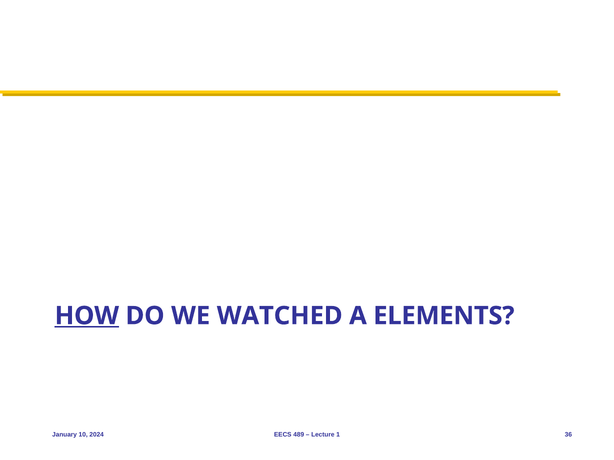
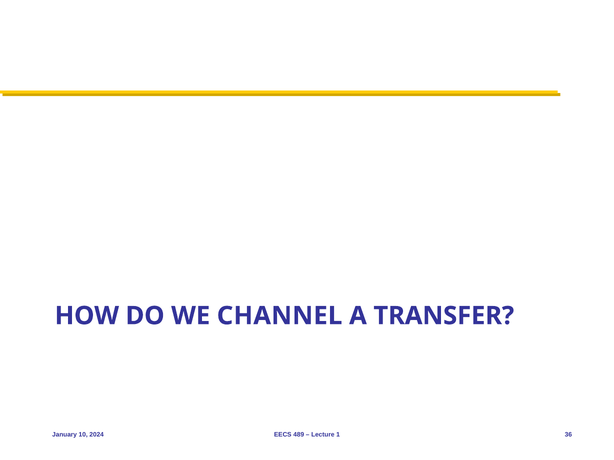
HOW underline: present -> none (87, 316)
WATCHED: WATCHED -> CHANNEL (280, 316)
ELEMENTS: ELEMENTS -> TRANSFER (444, 316)
